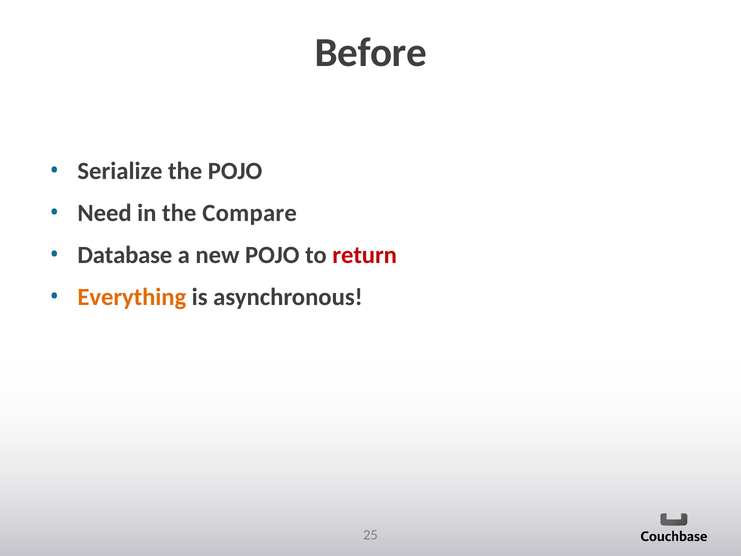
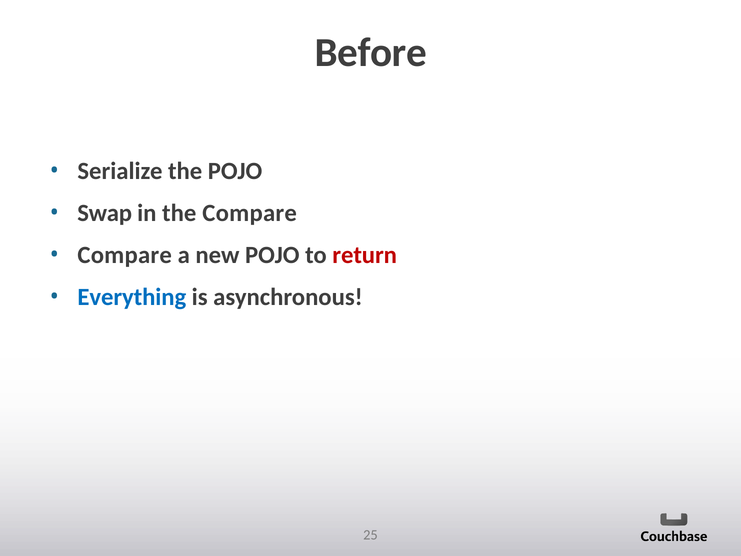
Need: Need -> Swap (105, 213)
Database: Database -> Compare (125, 255)
Everything colour: orange -> blue (132, 297)
